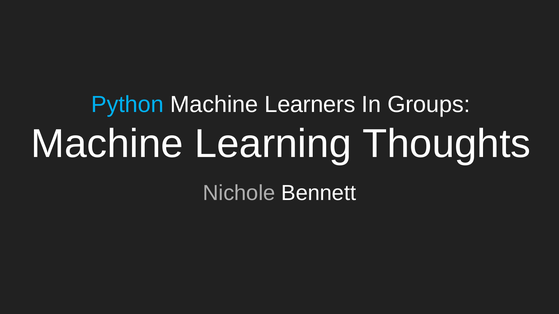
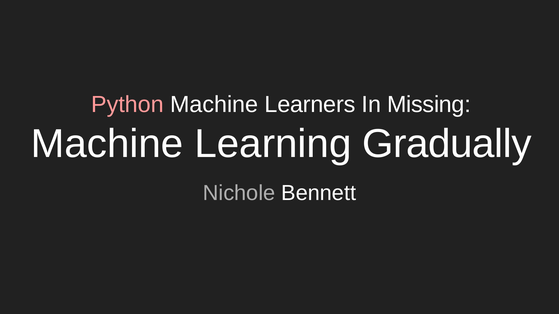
Python colour: light blue -> pink (127, 105)
Groups: Groups -> Missing (429, 105)
Thoughts: Thoughts -> Gradually (447, 144)
